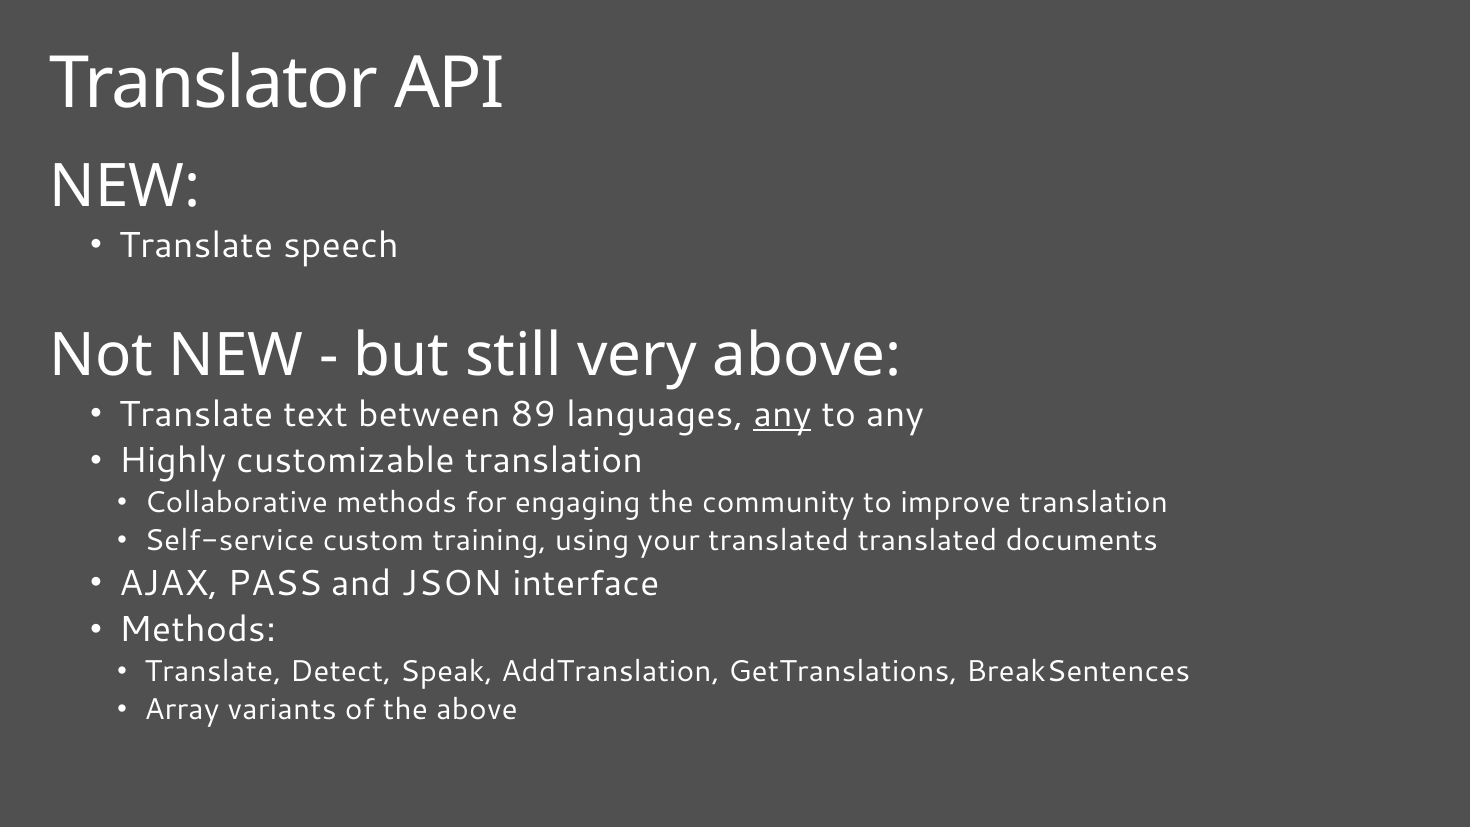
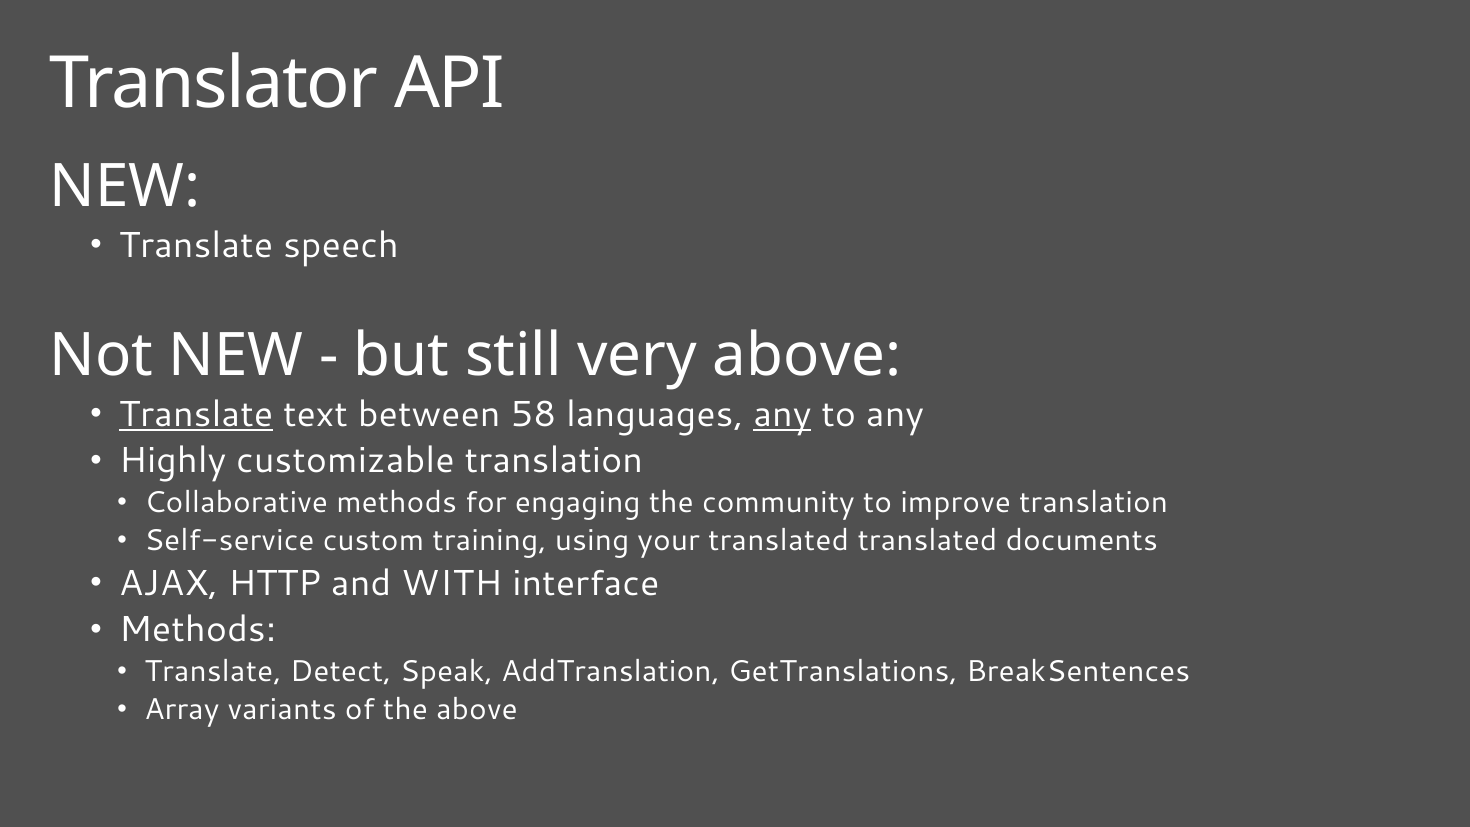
Translate underline: none -> present (196, 415)
89: 89 -> 58 (533, 415)
PASS: PASS -> HTTP (275, 584)
JSON: JSON -> WITH (452, 584)
